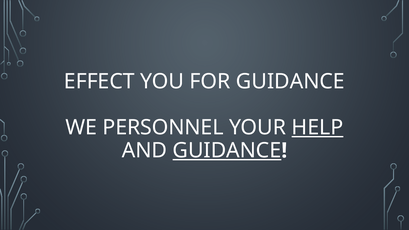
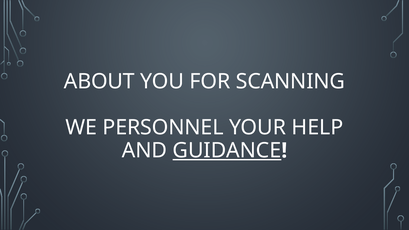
EFFECT: EFFECT -> ABOUT (99, 82)
FOR GUIDANCE: GUIDANCE -> SCANNING (290, 82)
HELP underline: present -> none (317, 128)
